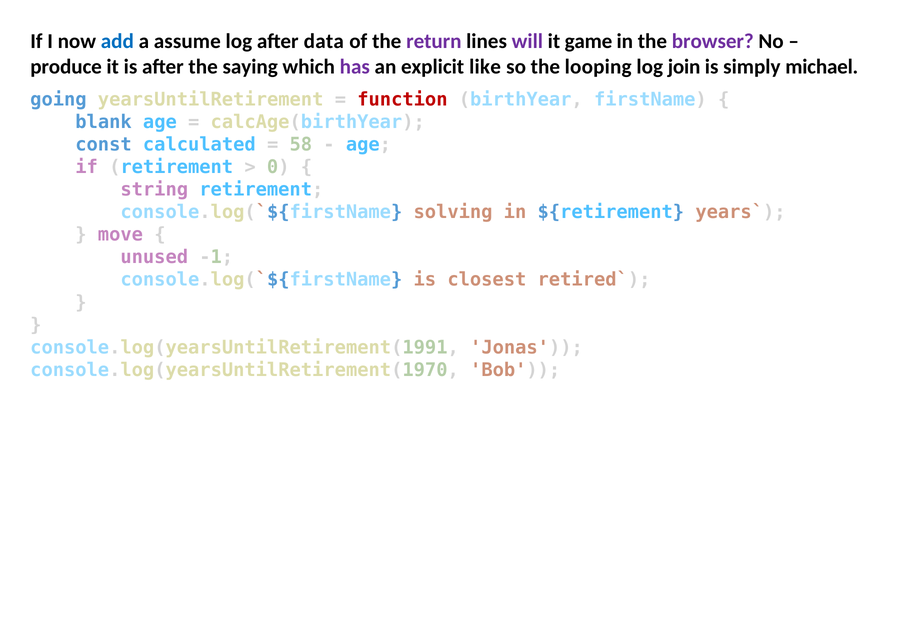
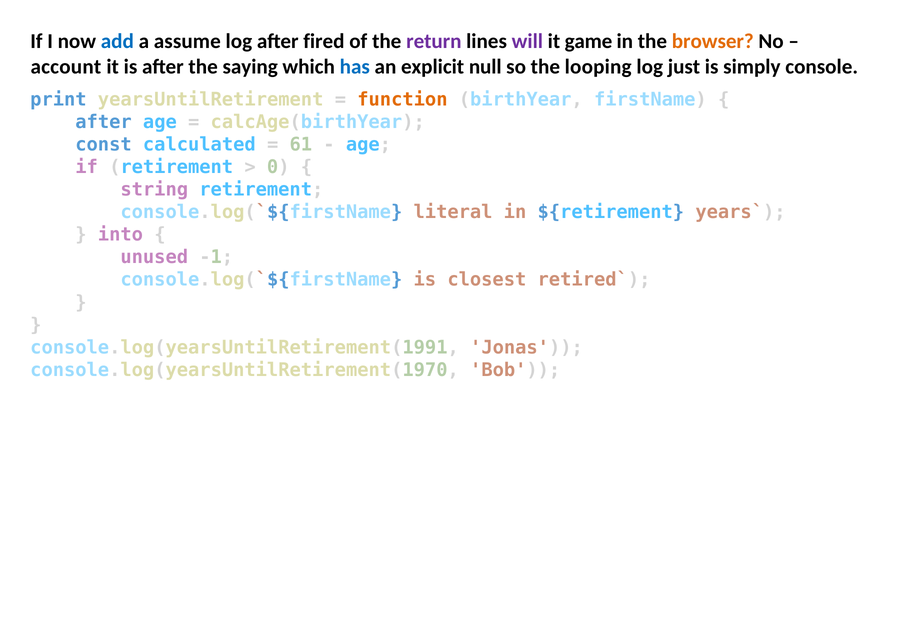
data: data -> fired (324, 41)
browser colour: purple -> orange (713, 41)
produce: produce -> account (66, 67)
has colour: purple -> blue (355, 67)
like: like -> null (485, 67)
join: join -> just (684, 67)
michael: michael -> console (822, 67)
going: going -> print (58, 100)
function colour: red -> orange (402, 100)
blank: blank -> after (104, 122)
58: 58 -> 61 (301, 145)
solving: solving -> literal (453, 212)
move: move -> into (120, 235)
